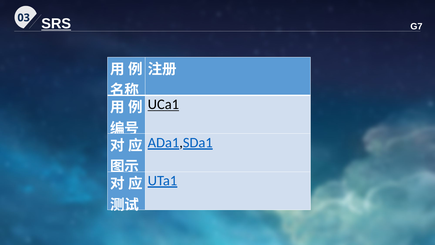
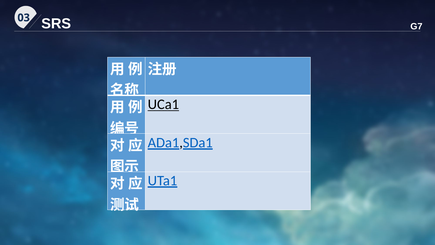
SRS underline: present -> none (56, 24)
